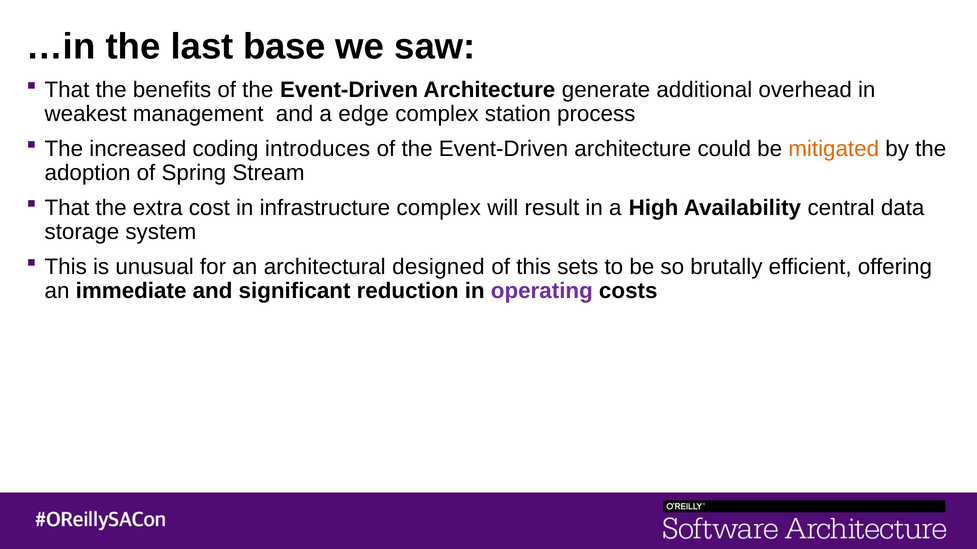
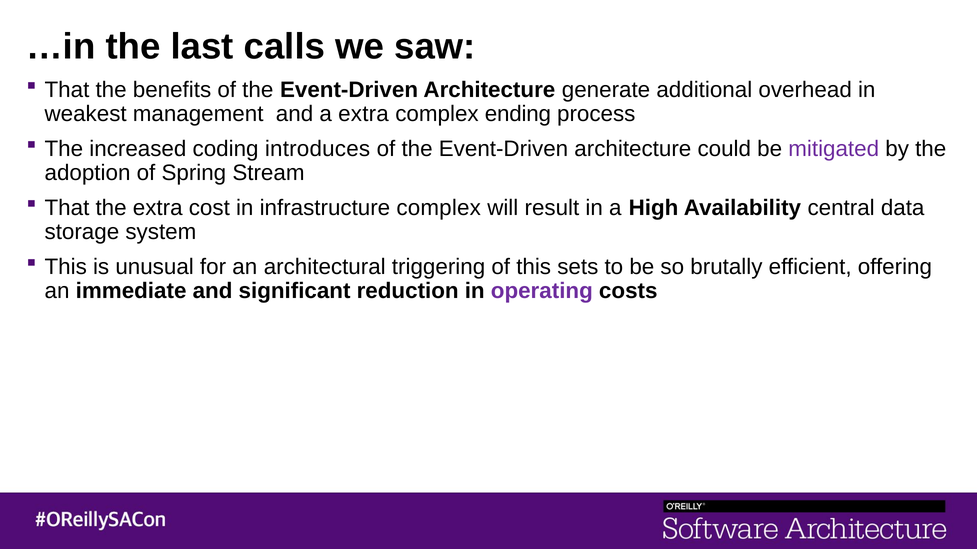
base: base -> calls (284, 47)
a edge: edge -> extra (363, 114)
station: station -> ending (518, 114)
mitigated colour: orange -> purple (834, 149)
designed: designed -> triggering (439, 267)
